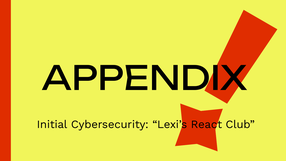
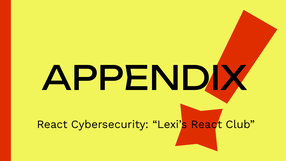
Initial: Initial -> React (52, 124)
